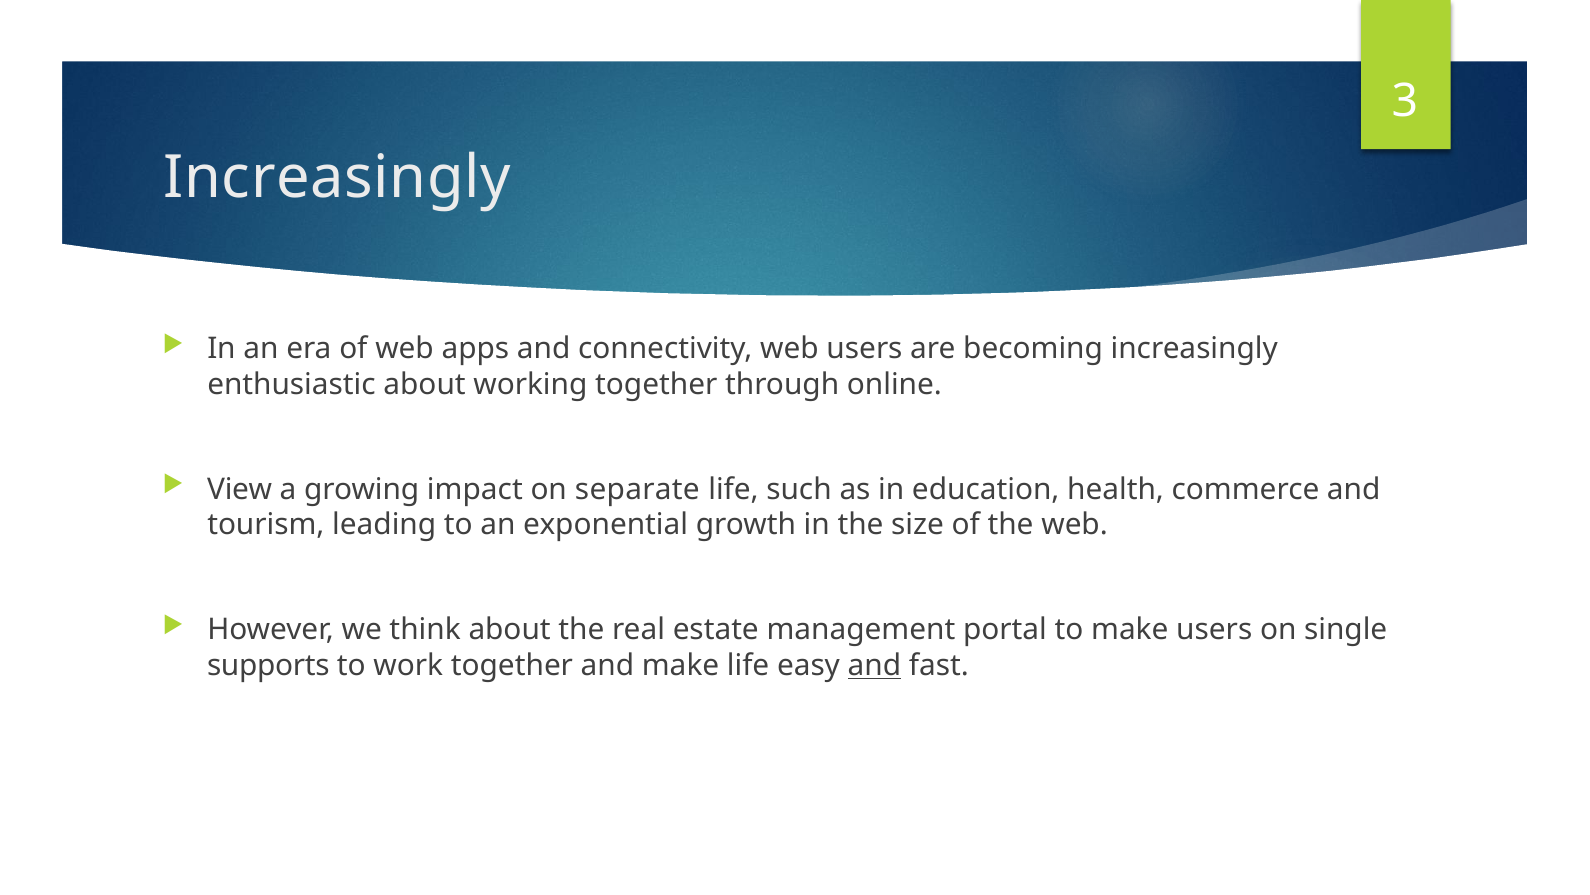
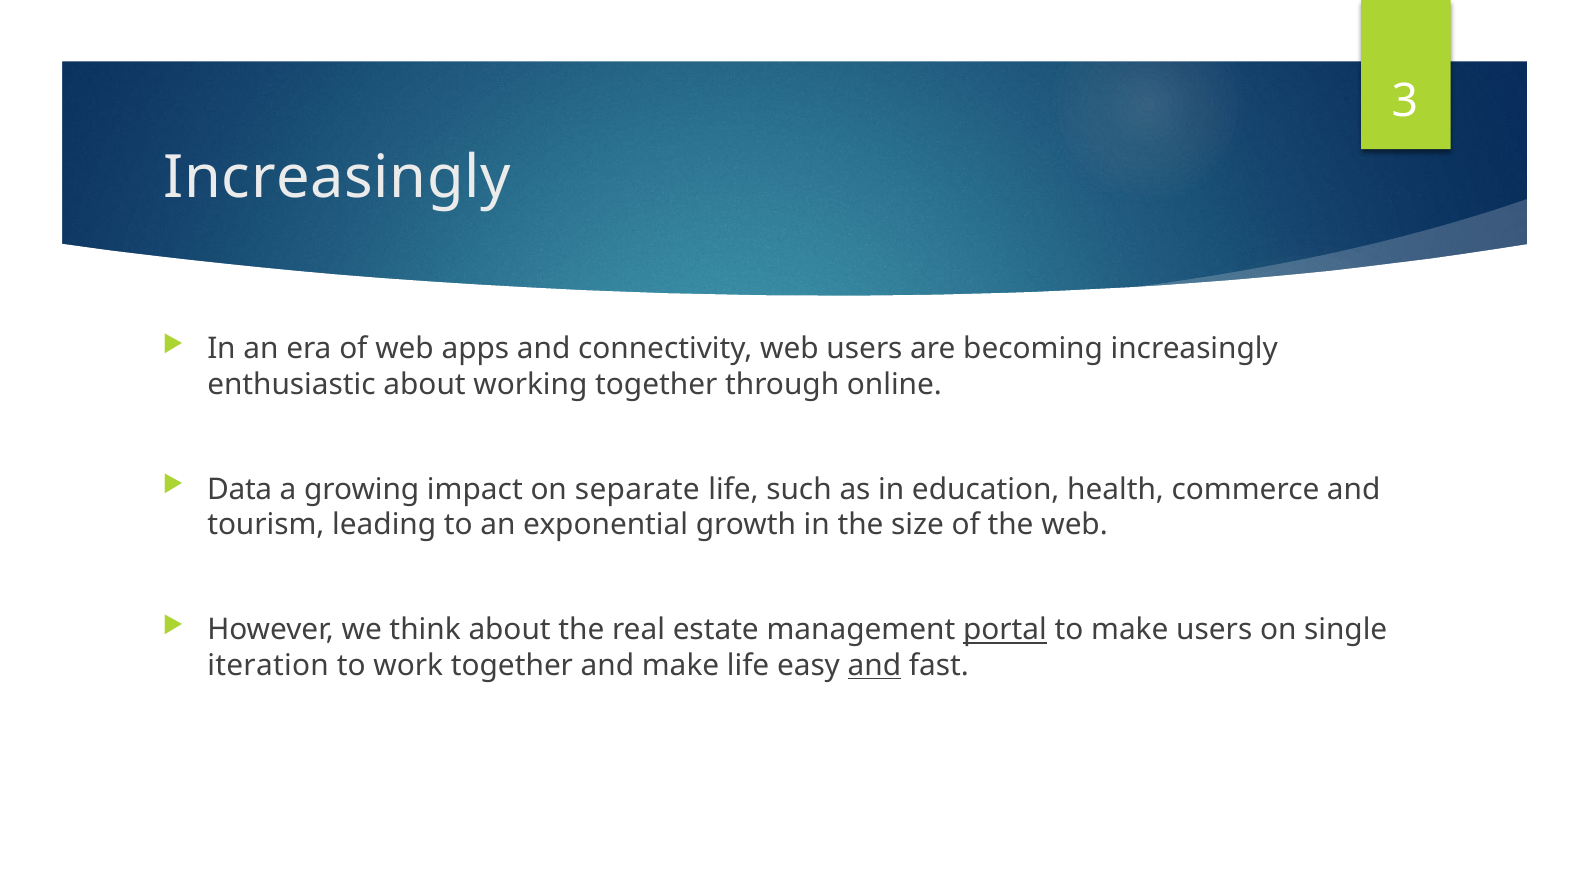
View: View -> Data (240, 489)
portal underline: none -> present (1005, 629)
supports: supports -> iteration (268, 665)
